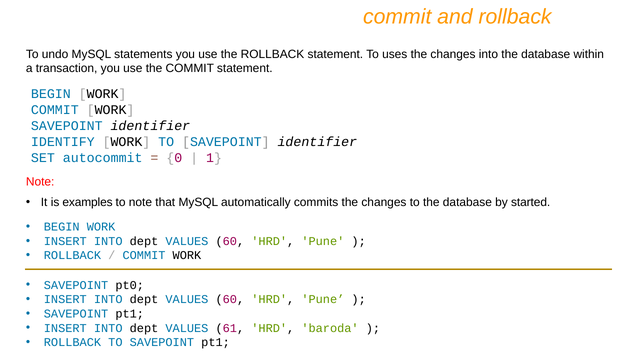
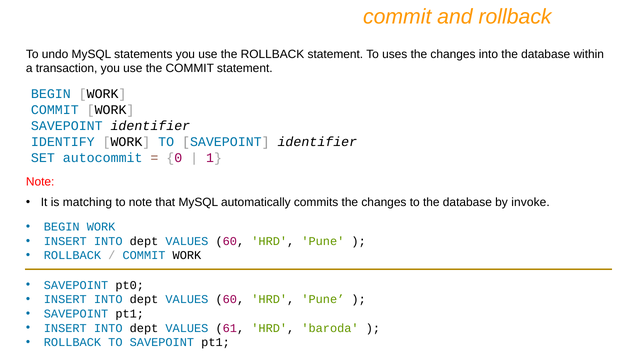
examples: examples -> matching (87, 202)
started: started -> invoke (531, 202)
